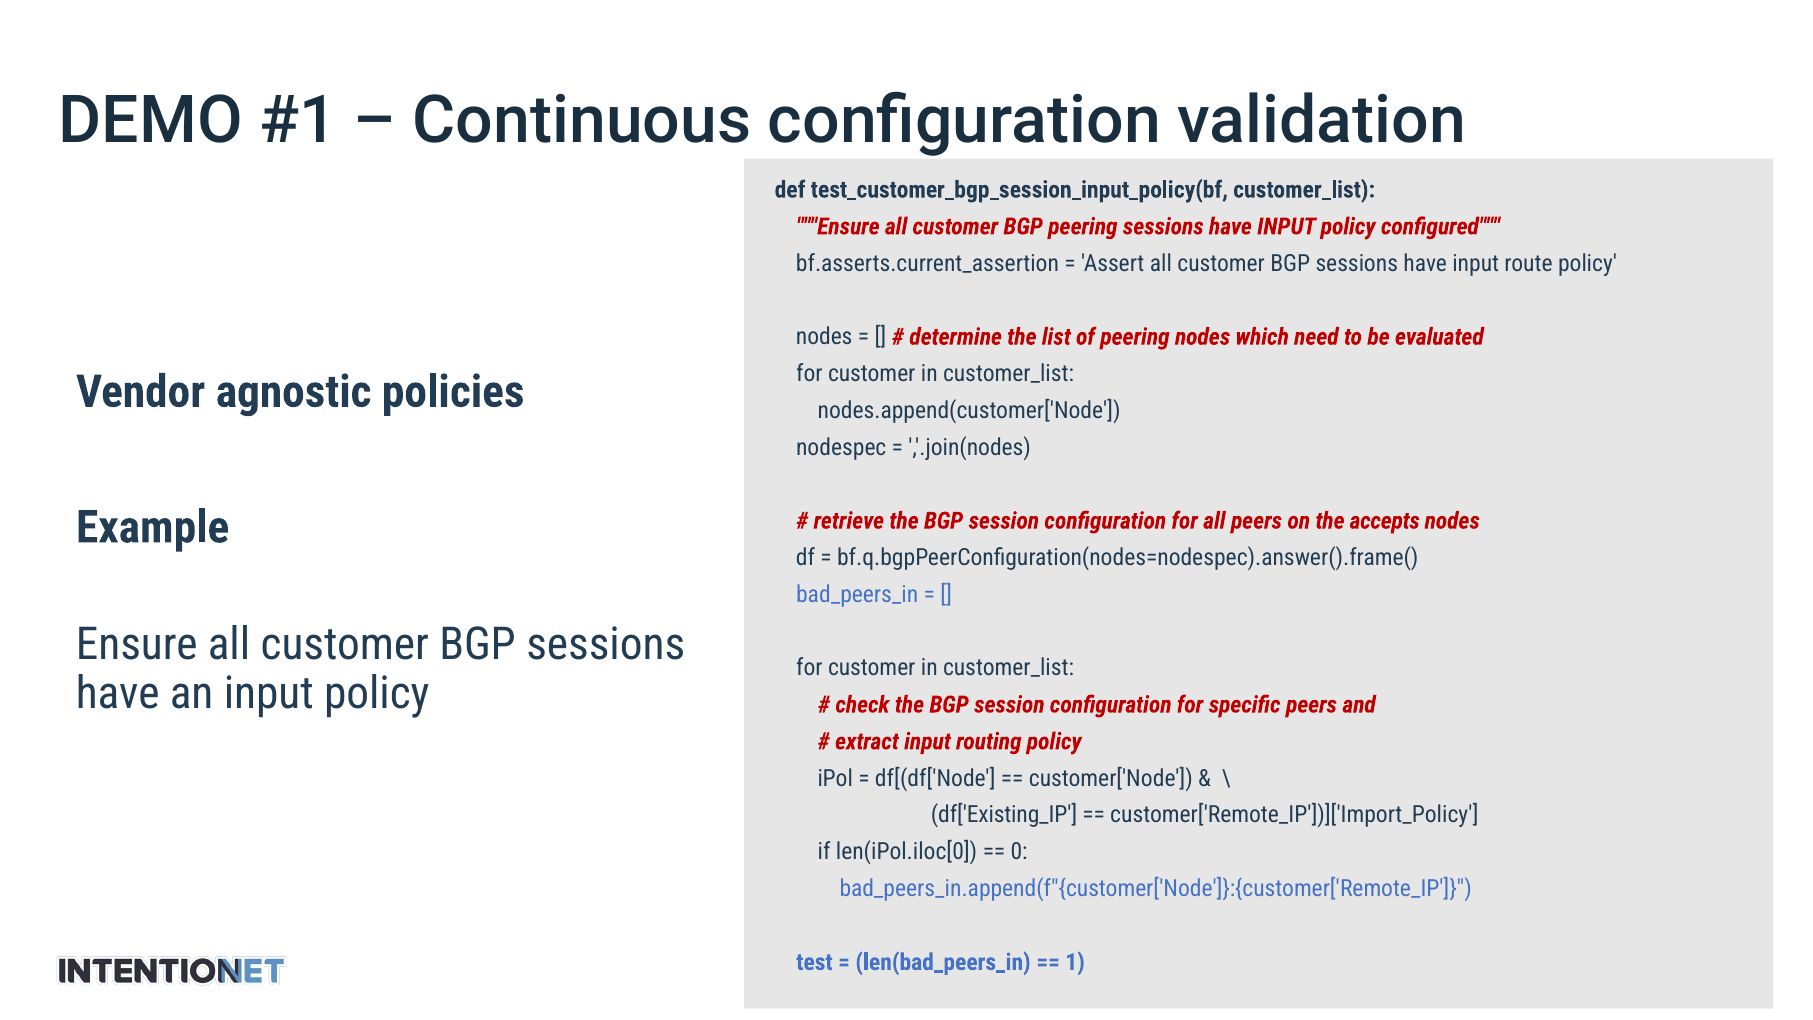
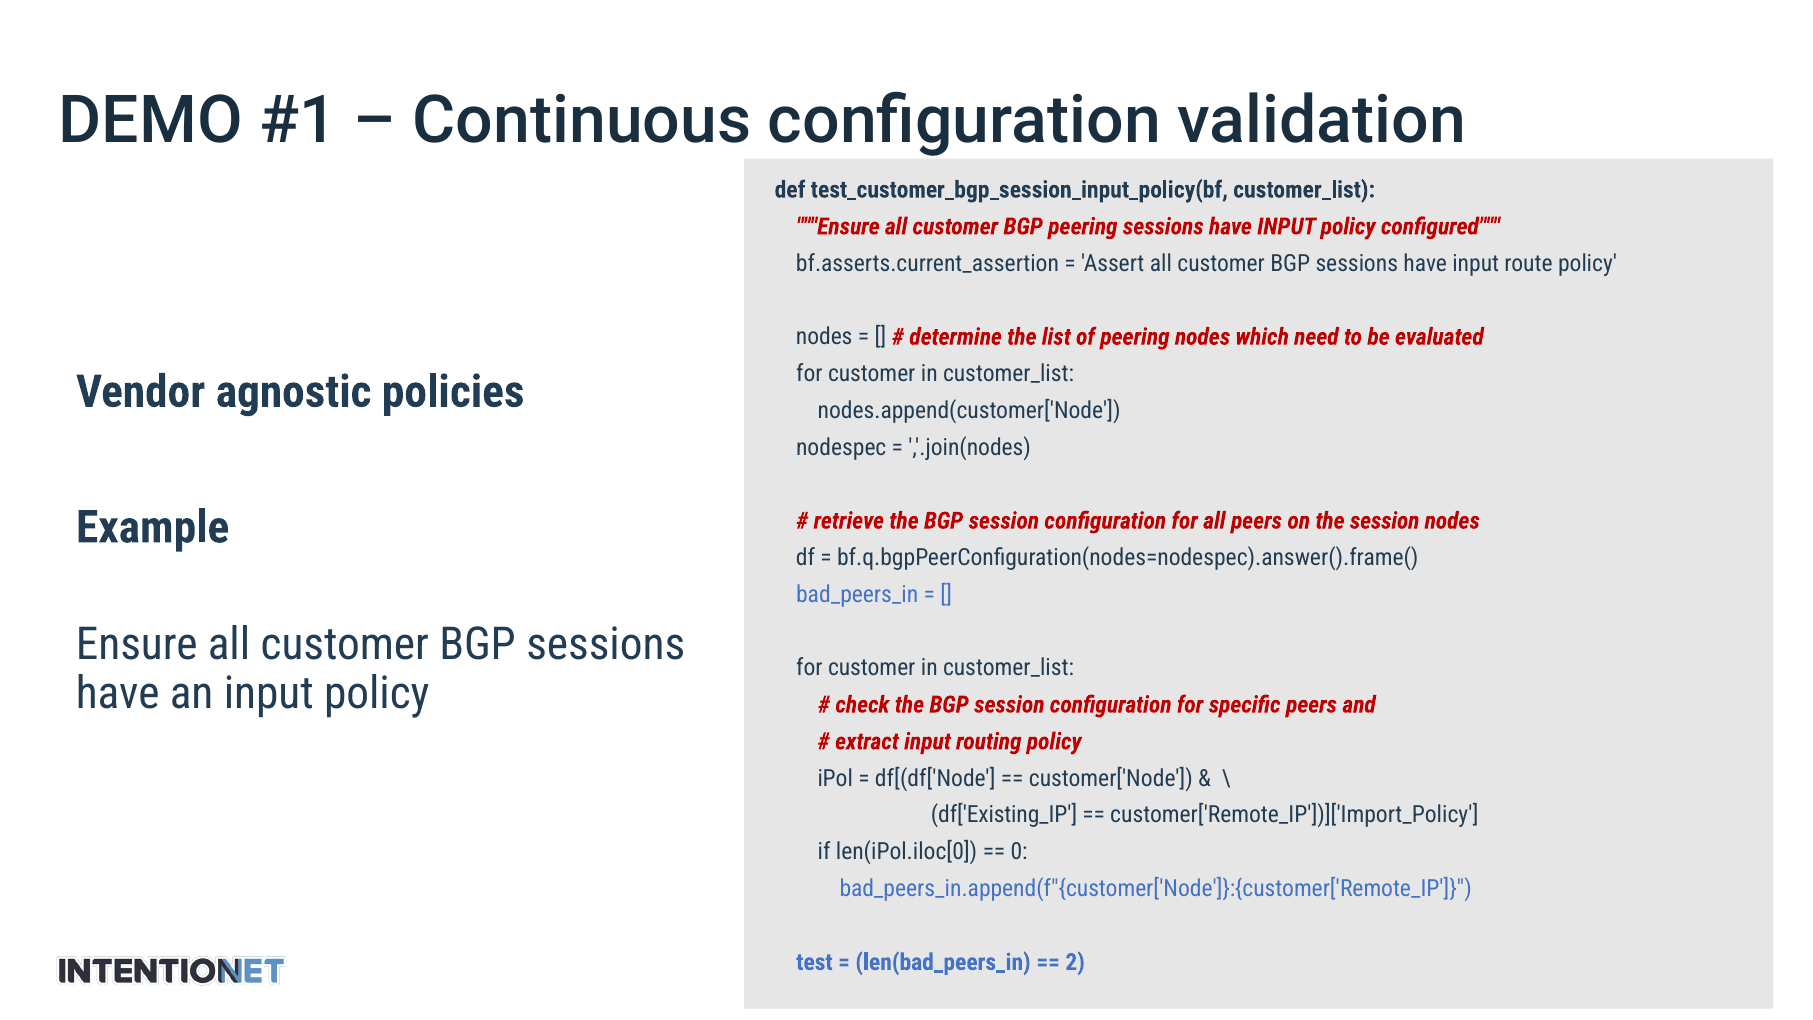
the accepts: accepts -> session (1385, 521)
1: 1 -> 2 (1075, 962)
